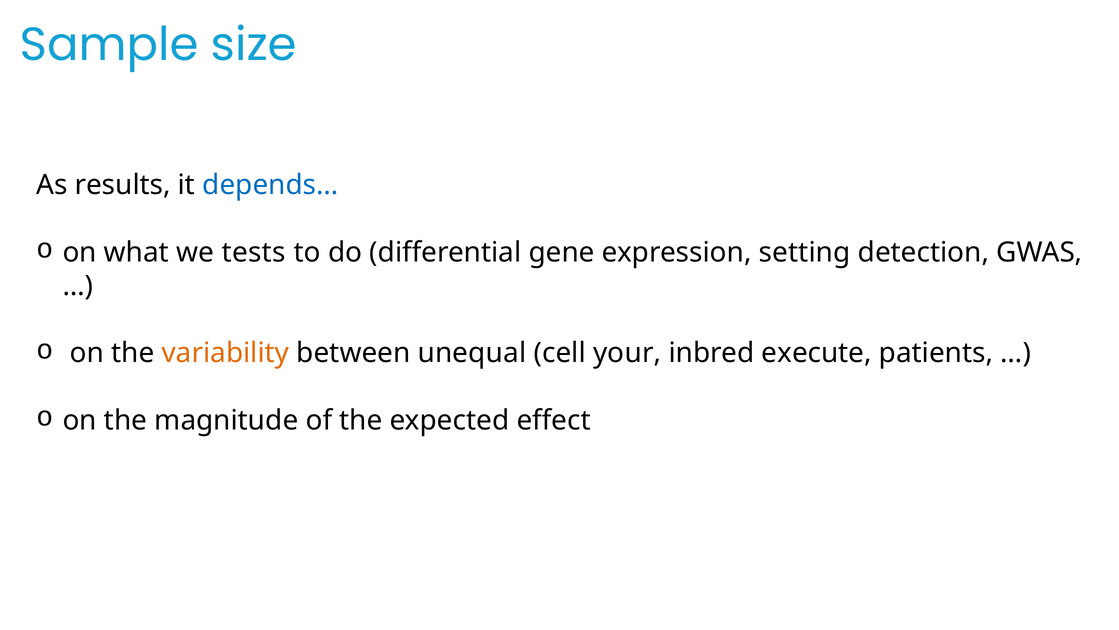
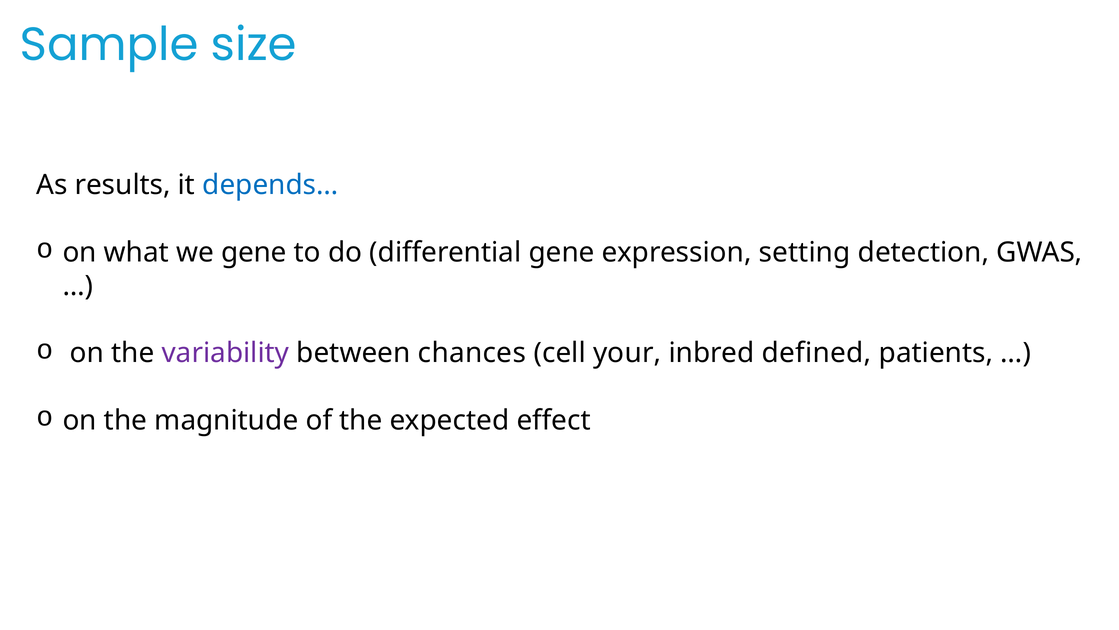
we tests: tests -> gene (254, 252)
variability colour: orange -> purple (225, 353)
unequal: unequal -> chances (472, 353)
execute: execute -> defined (816, 353)
